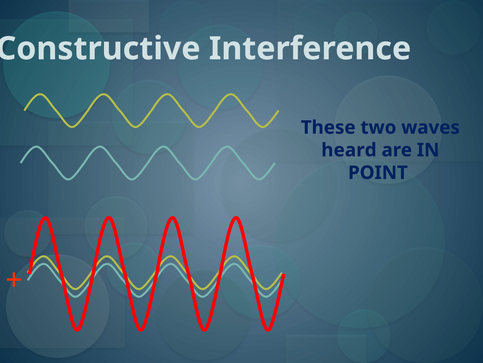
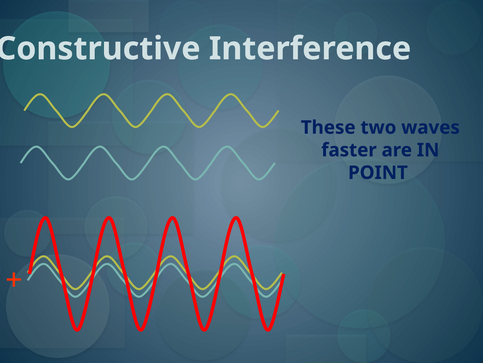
heard: heard -> faster (349, 150)
